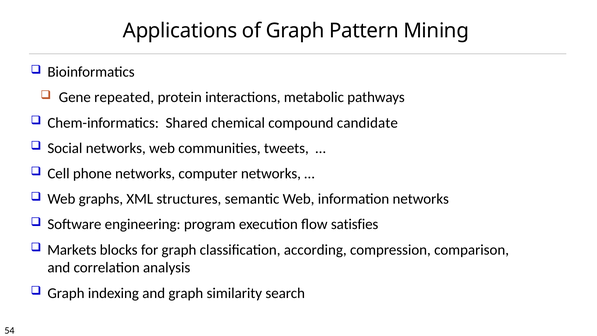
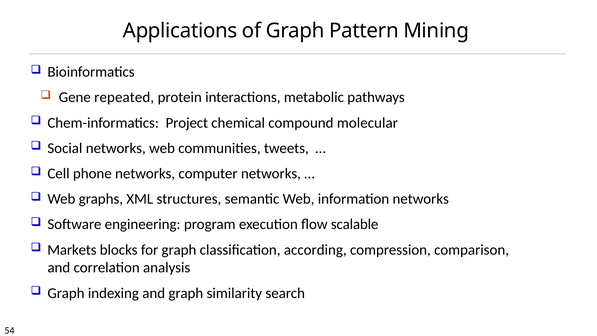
Shared: Shared -> Project (187, 123)
candidate: candidate -> molecular (367, 123)
satisfies: satisfies -> scalable (355, 224)
